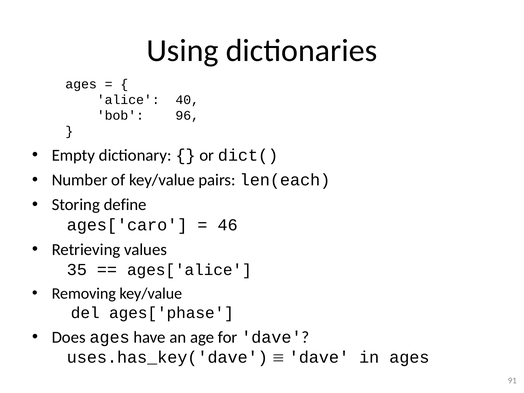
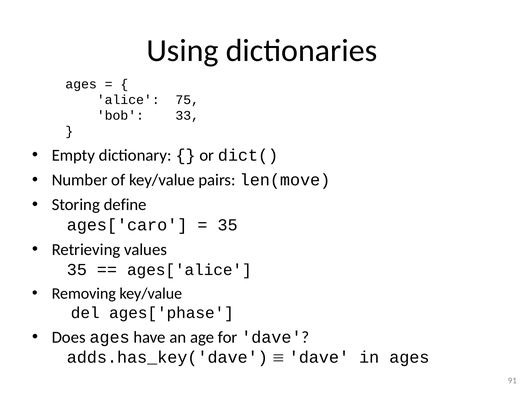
40: 40 -> 75 (187, 100)
96: 96 -> 33 (187, 115)
len(each: len(each -> len(move (285, 180)
46: 46 -> 35 (228, 225)
uses.has_key('dave: uses.has_key('dave -> adds.has_key('dave (167, 357)
